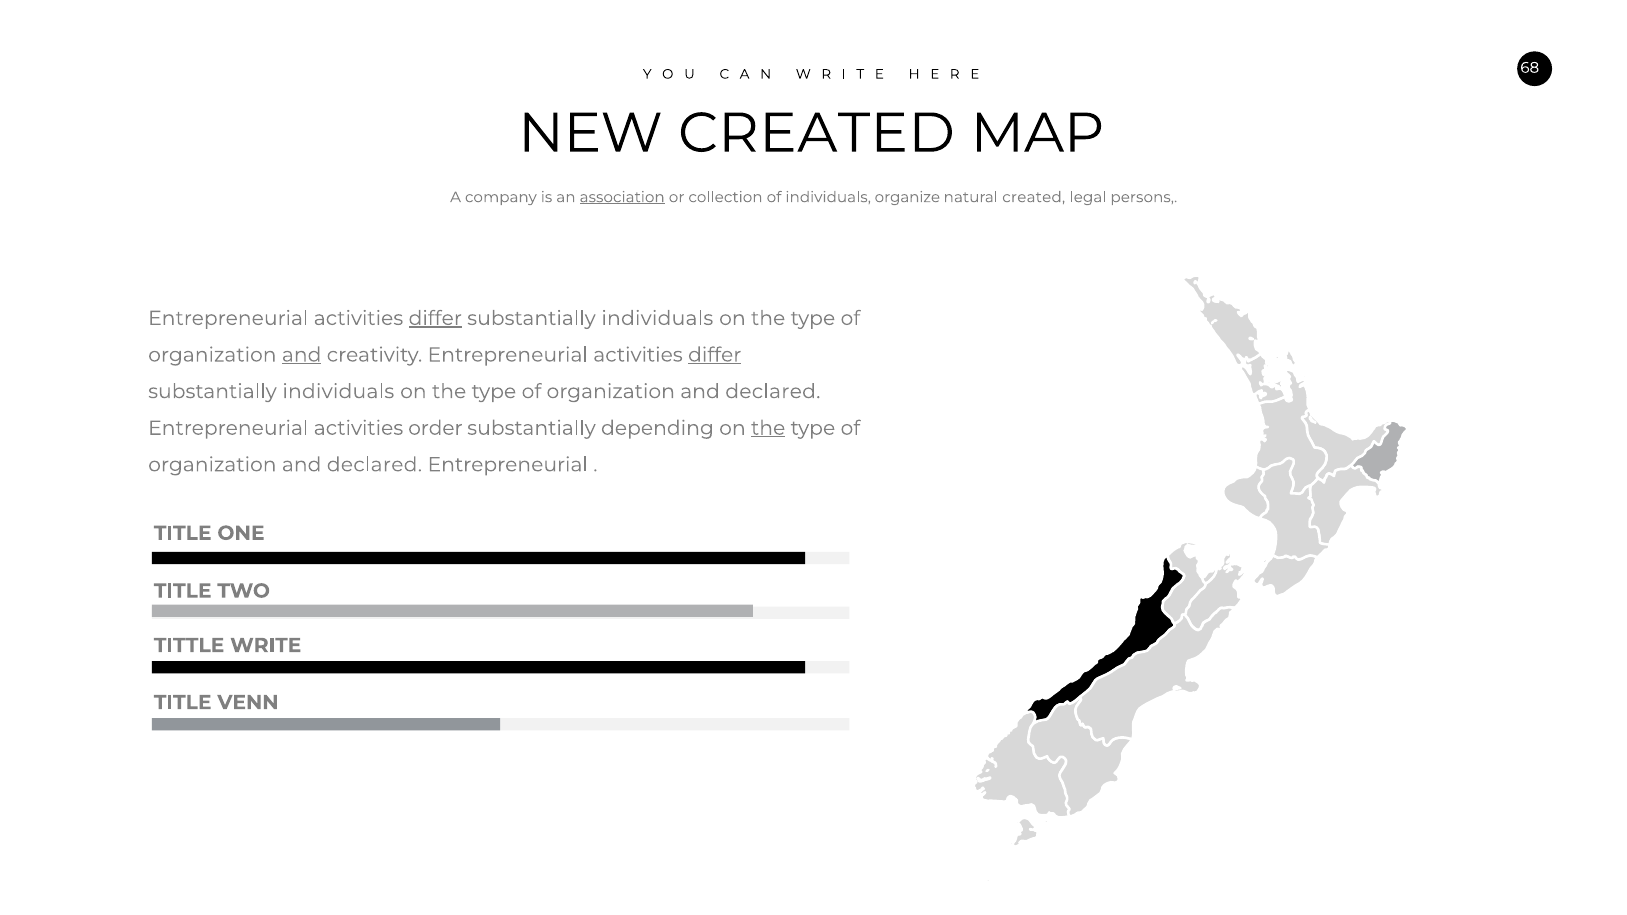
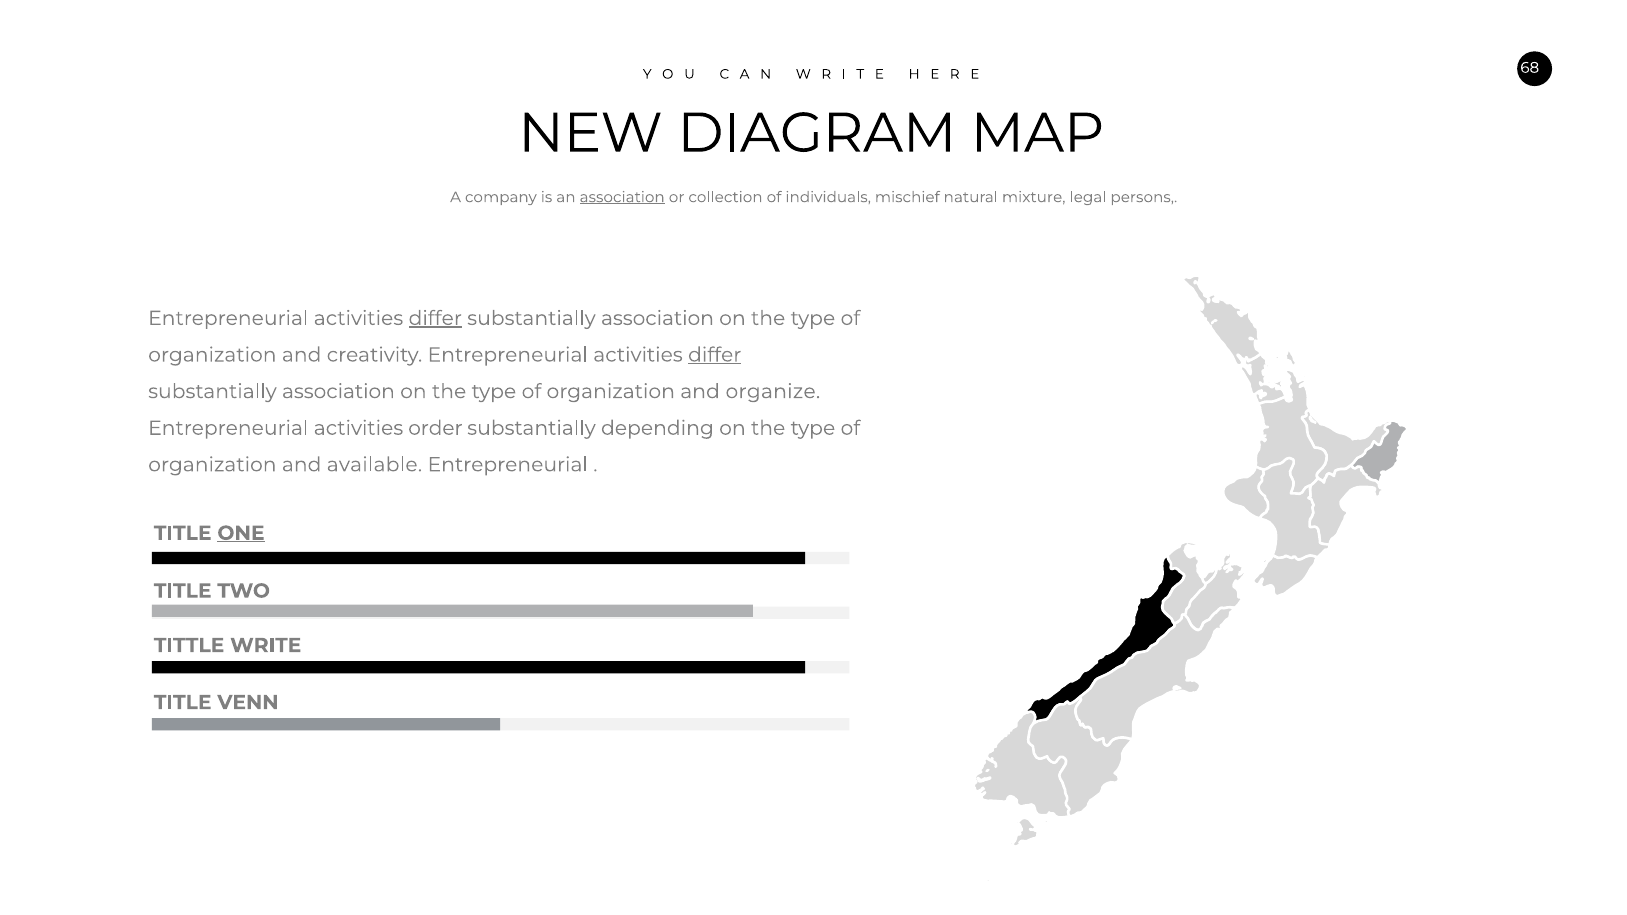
NEW CREATED: CREATED -> DIAGRAM (817, 133)
organize: organize -> mischief (907, 197)
natural created: created -> mixture (1034, 197)
individuals: individuals -> association (657, 318)
and underline: present -> none (302, 355)
individuals: individuals -> association (338, 392)
declared: declared -> organize (773, 392)
the underline: present -> none (768, 428)
declared: declared -> available (374, 465)
ONE underline: none -> present (241, 533)
